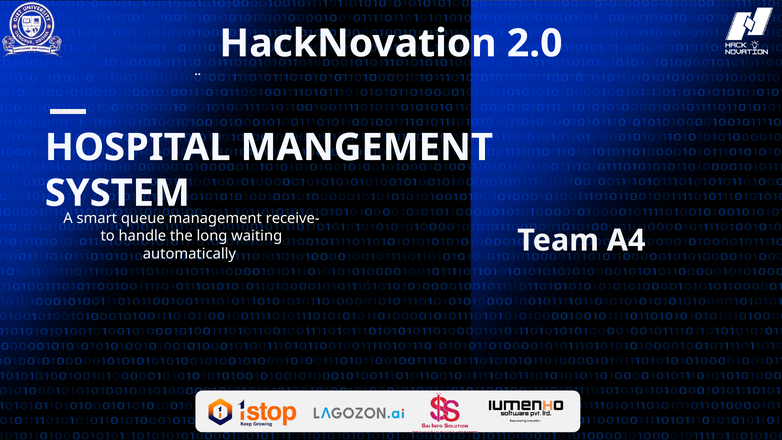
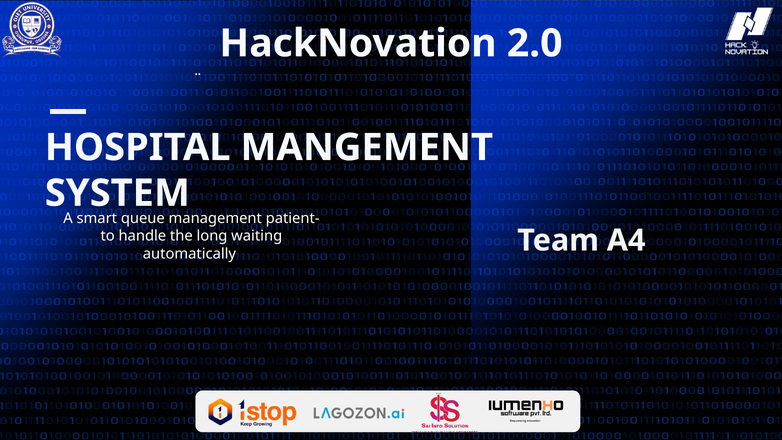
receive-: receive- -> patient- (293, 218)
